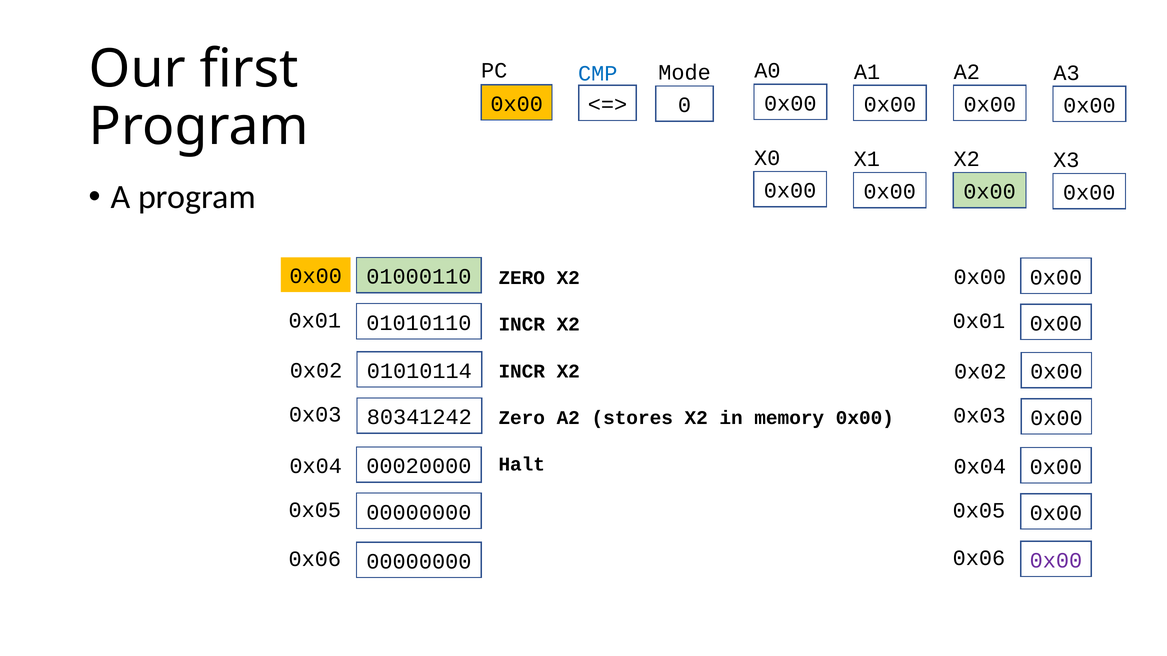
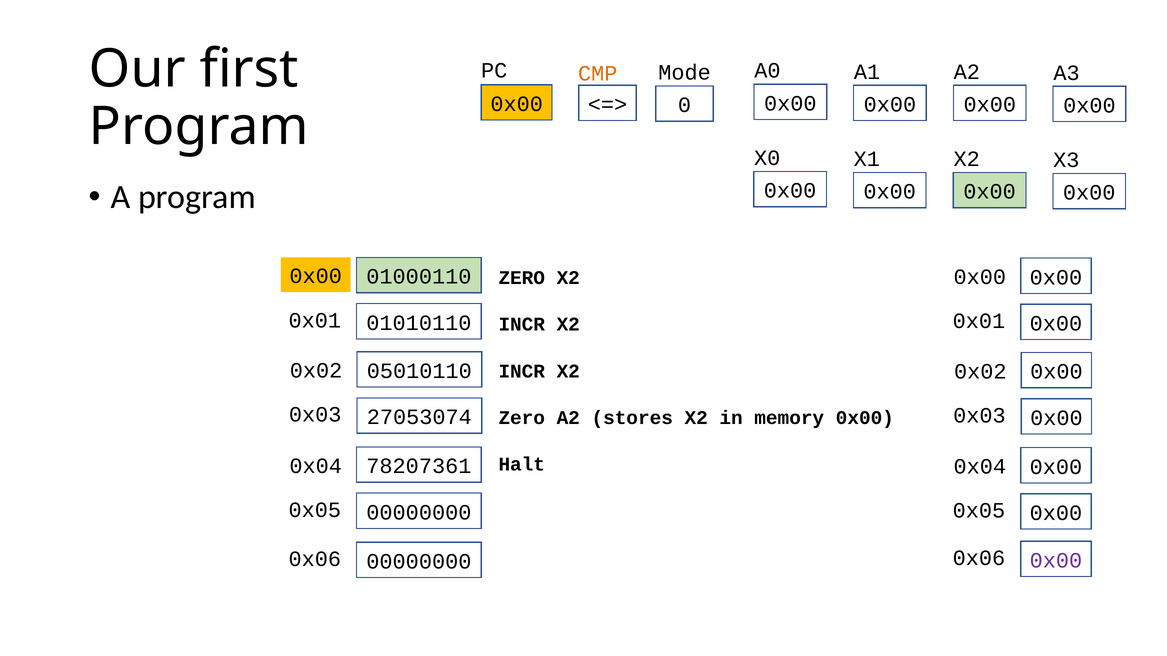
CMP colour: blue -> orange (598, 73)
01010114: 01010114 -> 05010110 (419, 371)
80341242: 80341242 -> 27053074 (419, 417)
00020000: 00020000 -> 78207361 (419, 466)
